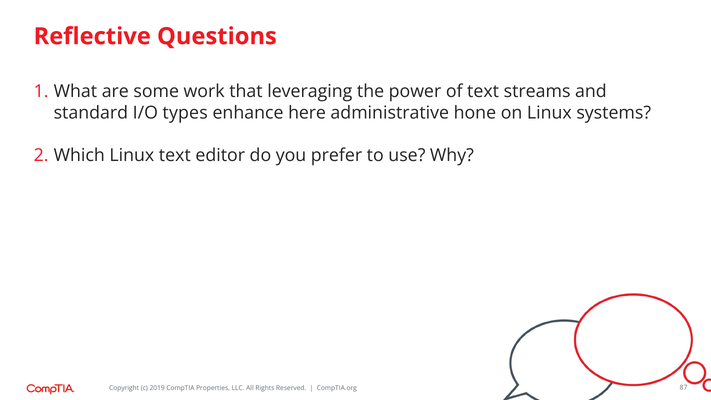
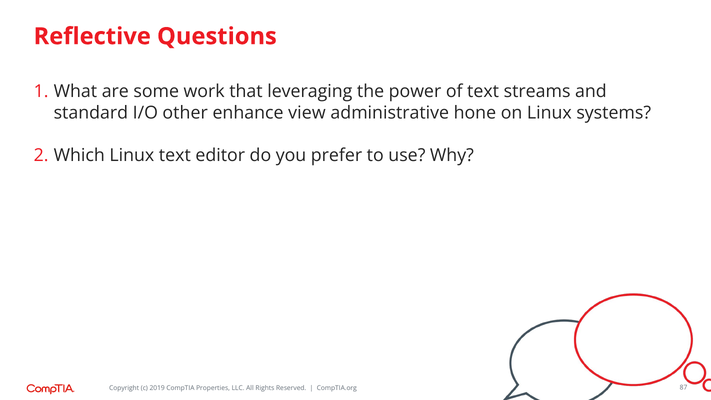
types: types -> other (185, 113)
here: here -> view (307, 113)
